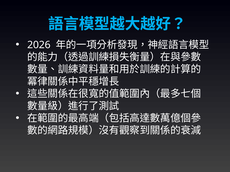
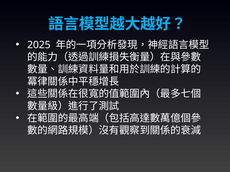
2026: 2026 -> 2025 (39, 45)
